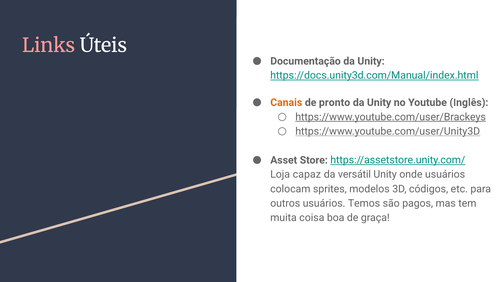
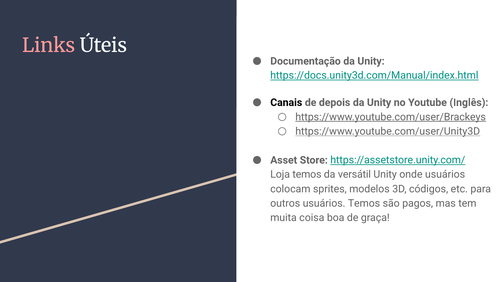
Canais colour: orange -> black (286, 102)
pronto: pronto -> depois (335, 102)
Loja capaz: capaz -> temos (307, 174)
